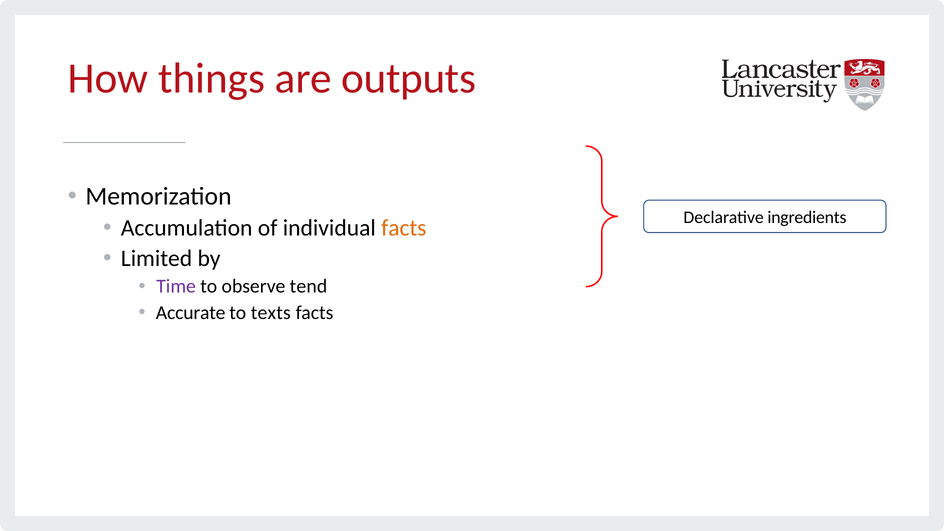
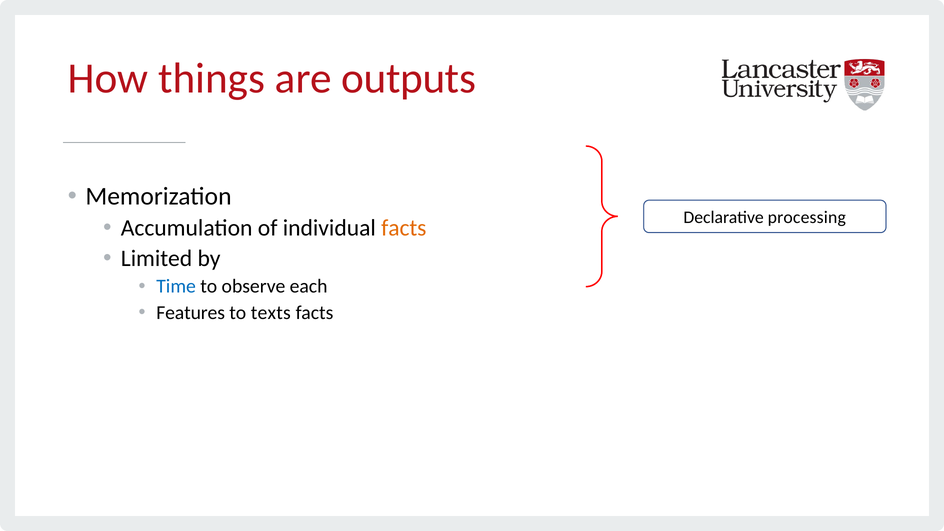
ingredients: ingredients -> processing (807, 218)
Time colour: purple -> blue (176, 286)
tend: tend -> each (309, 286)
Accurate: Accurate -> Features (191, 313)
